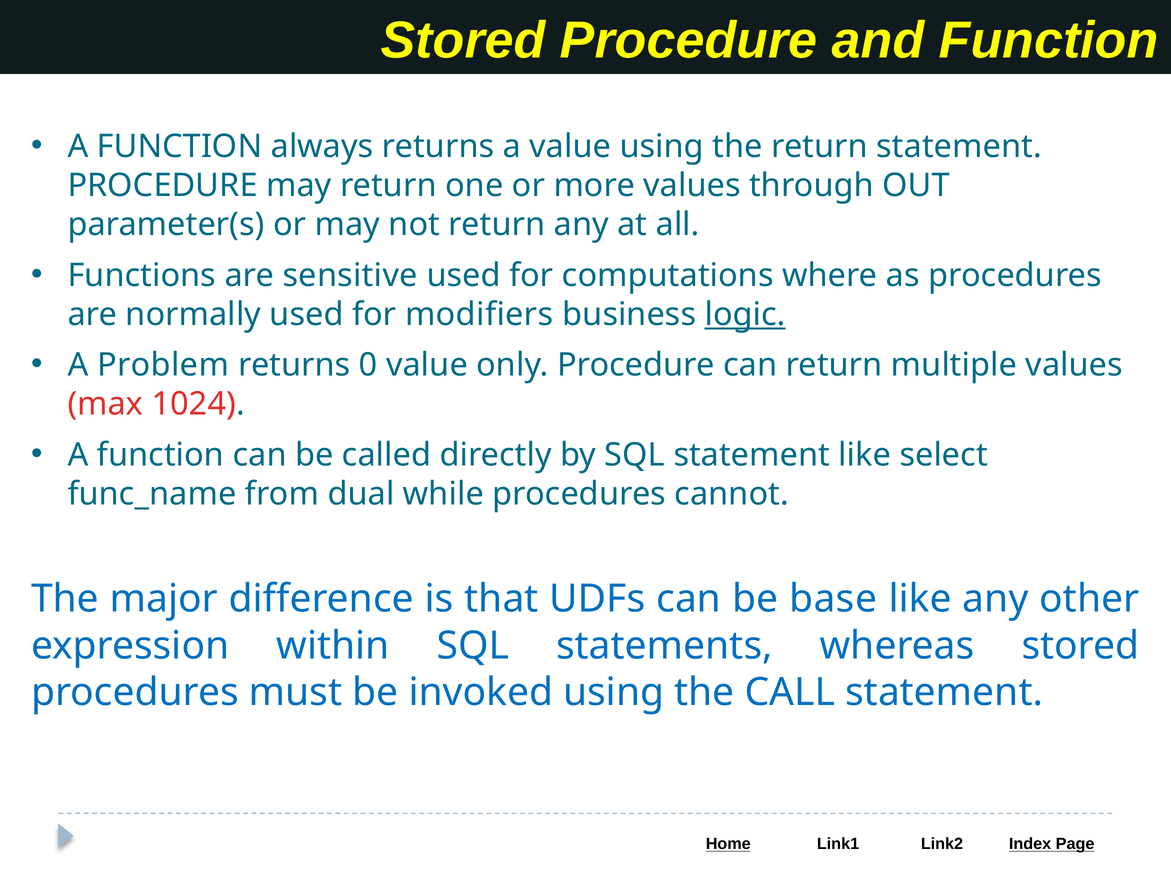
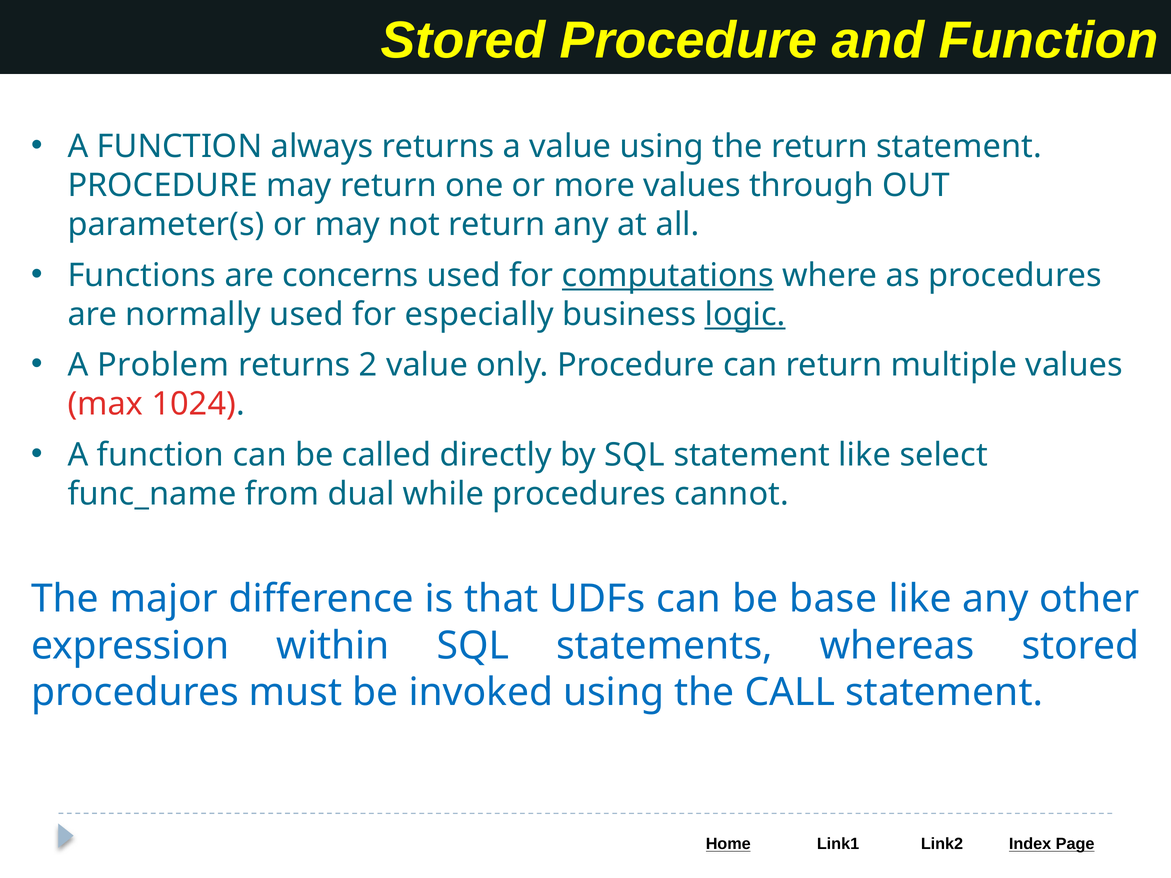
sensitive: sensitive -> concerns (350, 275)
computations underline: none -> present (668, 275)
modifiers: modifiers -> especially (479, 314)
0: 0 -> 2 (368, 365)
